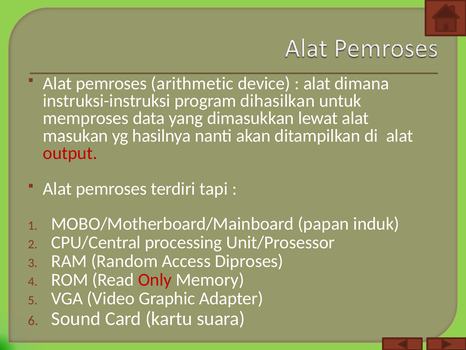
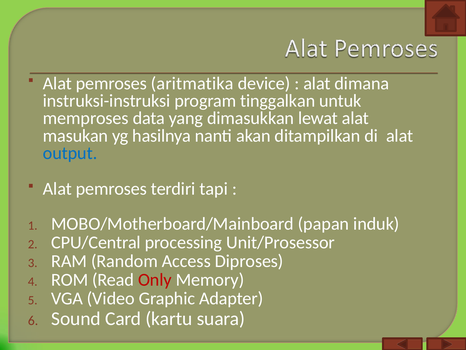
arithmetic: arithmetic -> aritmatika (192, 83)
dihasilkan: dihasilkan -> tinggalkan (278, 101)
output colour: red -> blue (70, 153)
